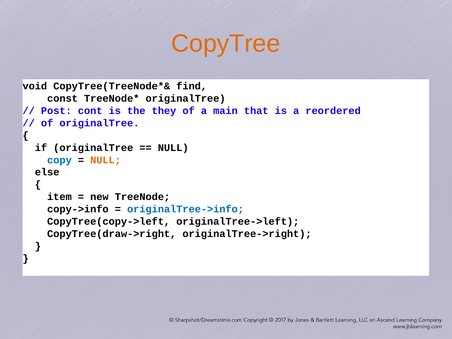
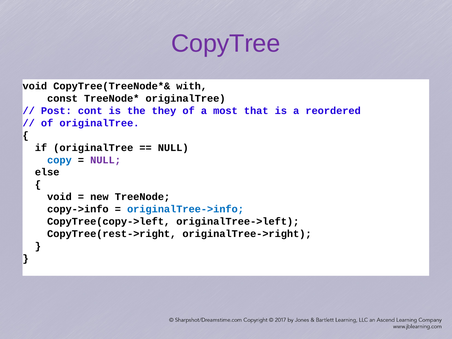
CopyTree colour: orange -> purple (226, 43)
find: find -> with (192, 86)
main: main -> most (225, 111)
NULL colour: orange -> purple (106, 160)
item: item -> void (59, 197)
CopyTree(draw->right: CopyTree(draw->right -> CopyTree(rest->right (112, 234)
